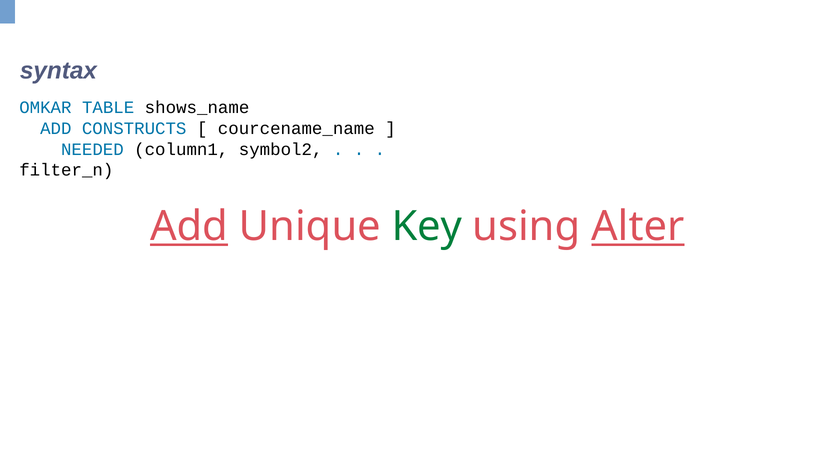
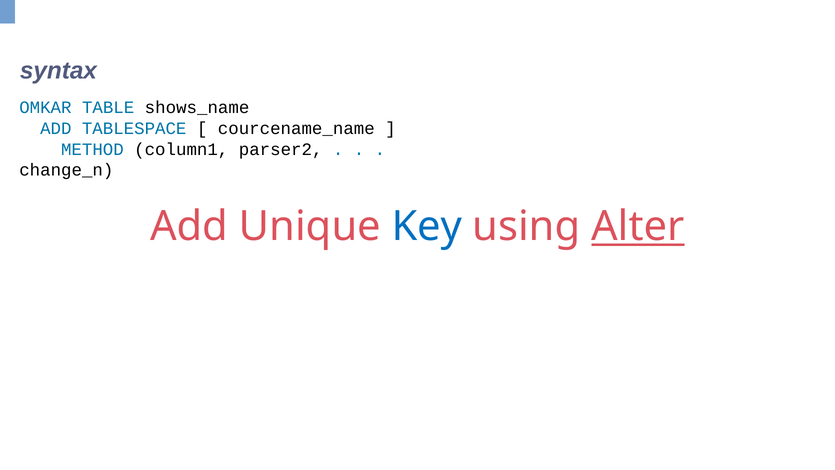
CONSTRUCTS: CONSTRUCTS -> TABLESPACE (134, 128)
NEEDED: NEEDED -> METHOD (92, 149)
symbol2: symbol2 -> parser2 (281, 149)
filter_n: filter_n -> change_n (66, 170)
Add underline: present -> none (189, 226)
Key colour: green -> blue (427, 226)
